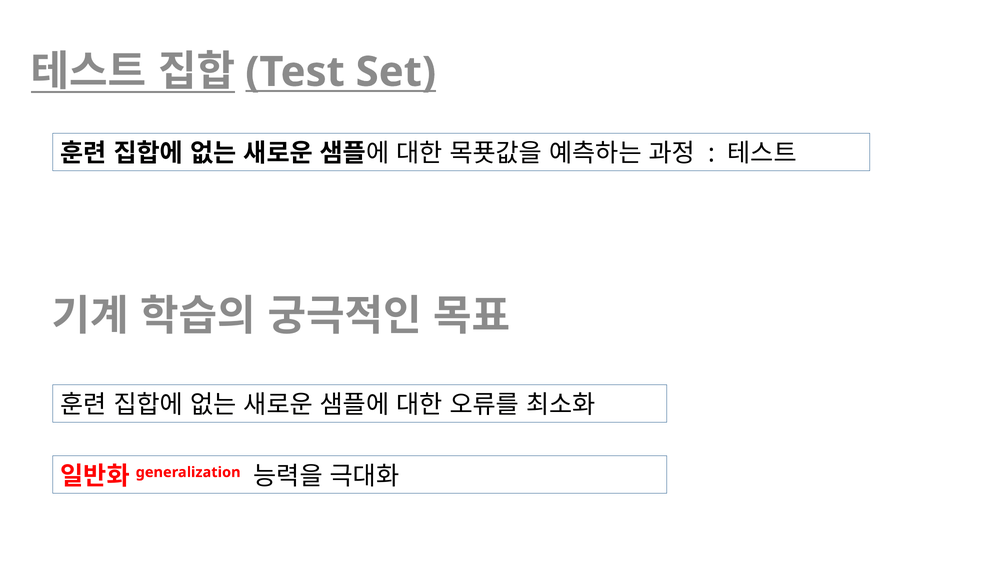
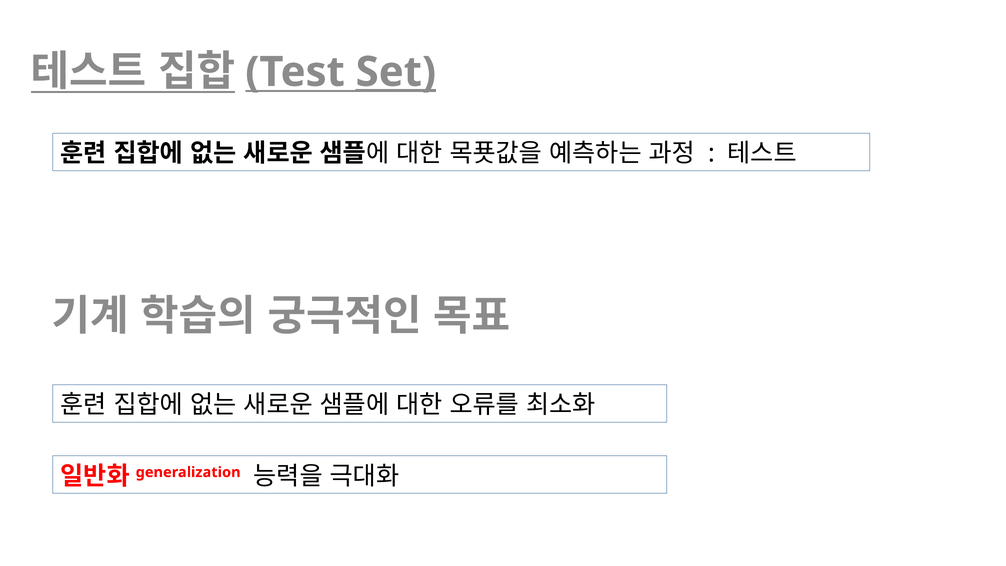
Set underline: none -> present (396, 72)
